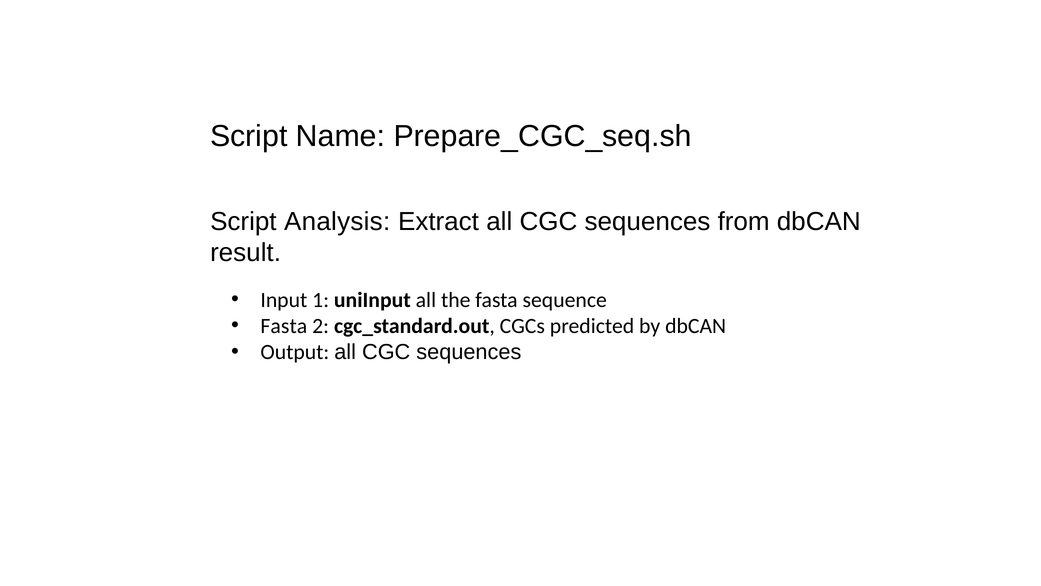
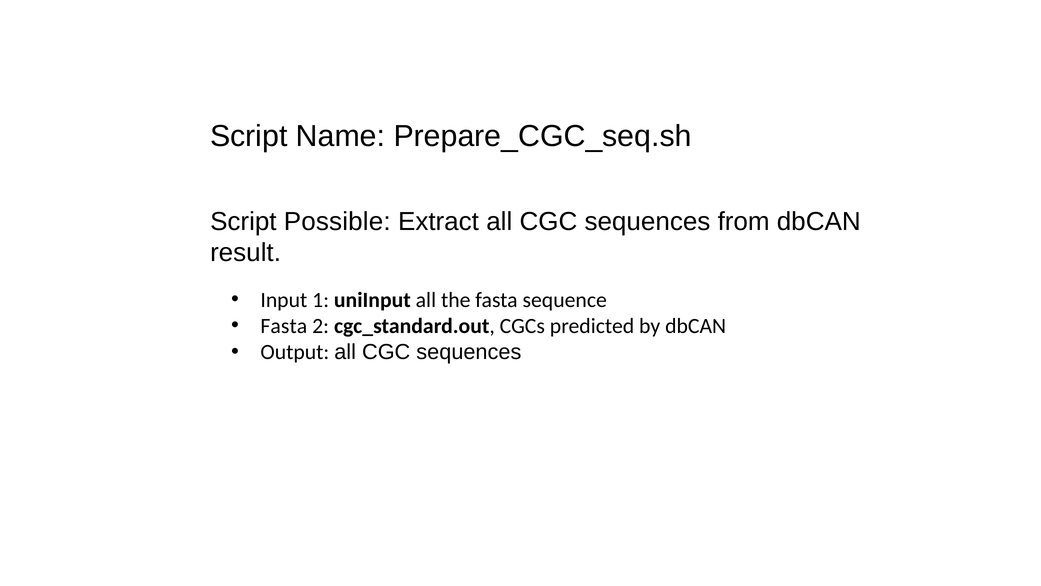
Analysis: Analysis -> Possible (337, 221)
